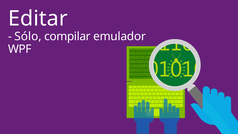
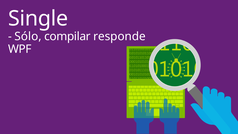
Editar: Editar -> Single (38, 18)
emulador: emulador -> responde (119, 36)
